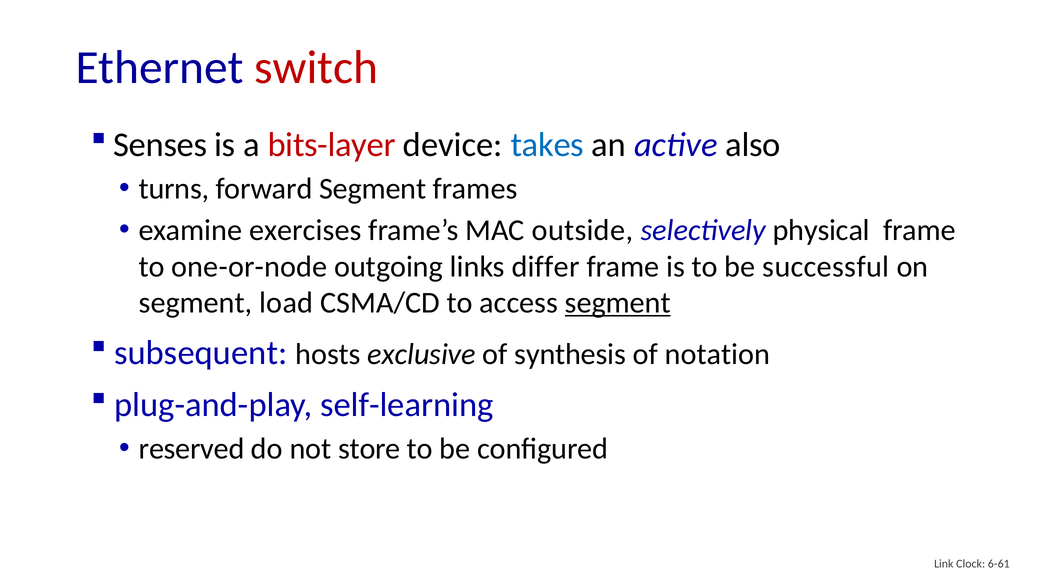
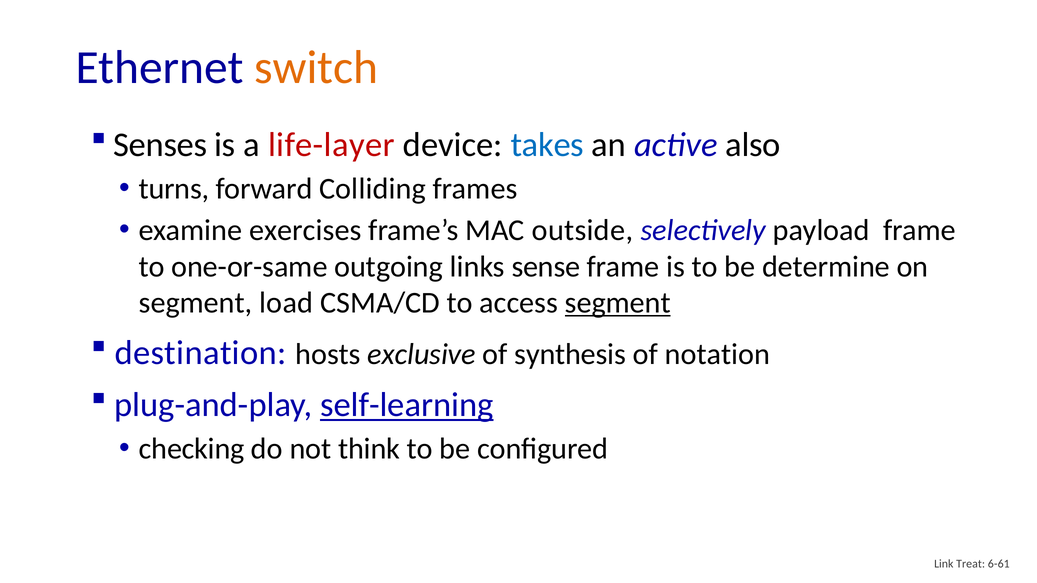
switch colour: red -> orange (316, 67)
bits-layer: bits-layer -> life-layer (331, 145)
forward Segment: Segment -> Colliding (373, 189)
physical: physical -> payload (821, 231)
one-or-node: one-or-node -> one-or-same (249, 267)
differ: differ -> sense (546, 267)
successful: successful -> determine (826, 267)
subsequent: subsequent -> destination (201, 353)
self-learning underline: none -> present (407, 405)
reserved: reserved -> checking (192, 449)
store: store -> think (369, 449)
Clock: Clock -> Treat (971, 564)
